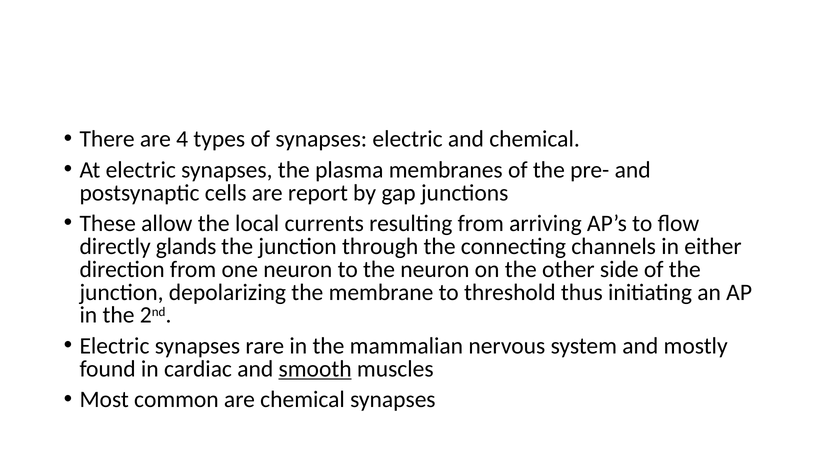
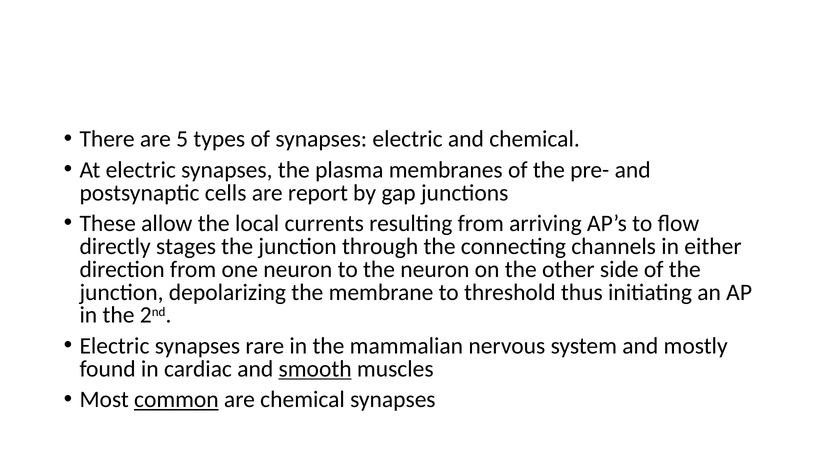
4: 4 -> 5 (182, 139)
glands: glands -> stages (186, 246)
common underline: none -> present (176, 399)
